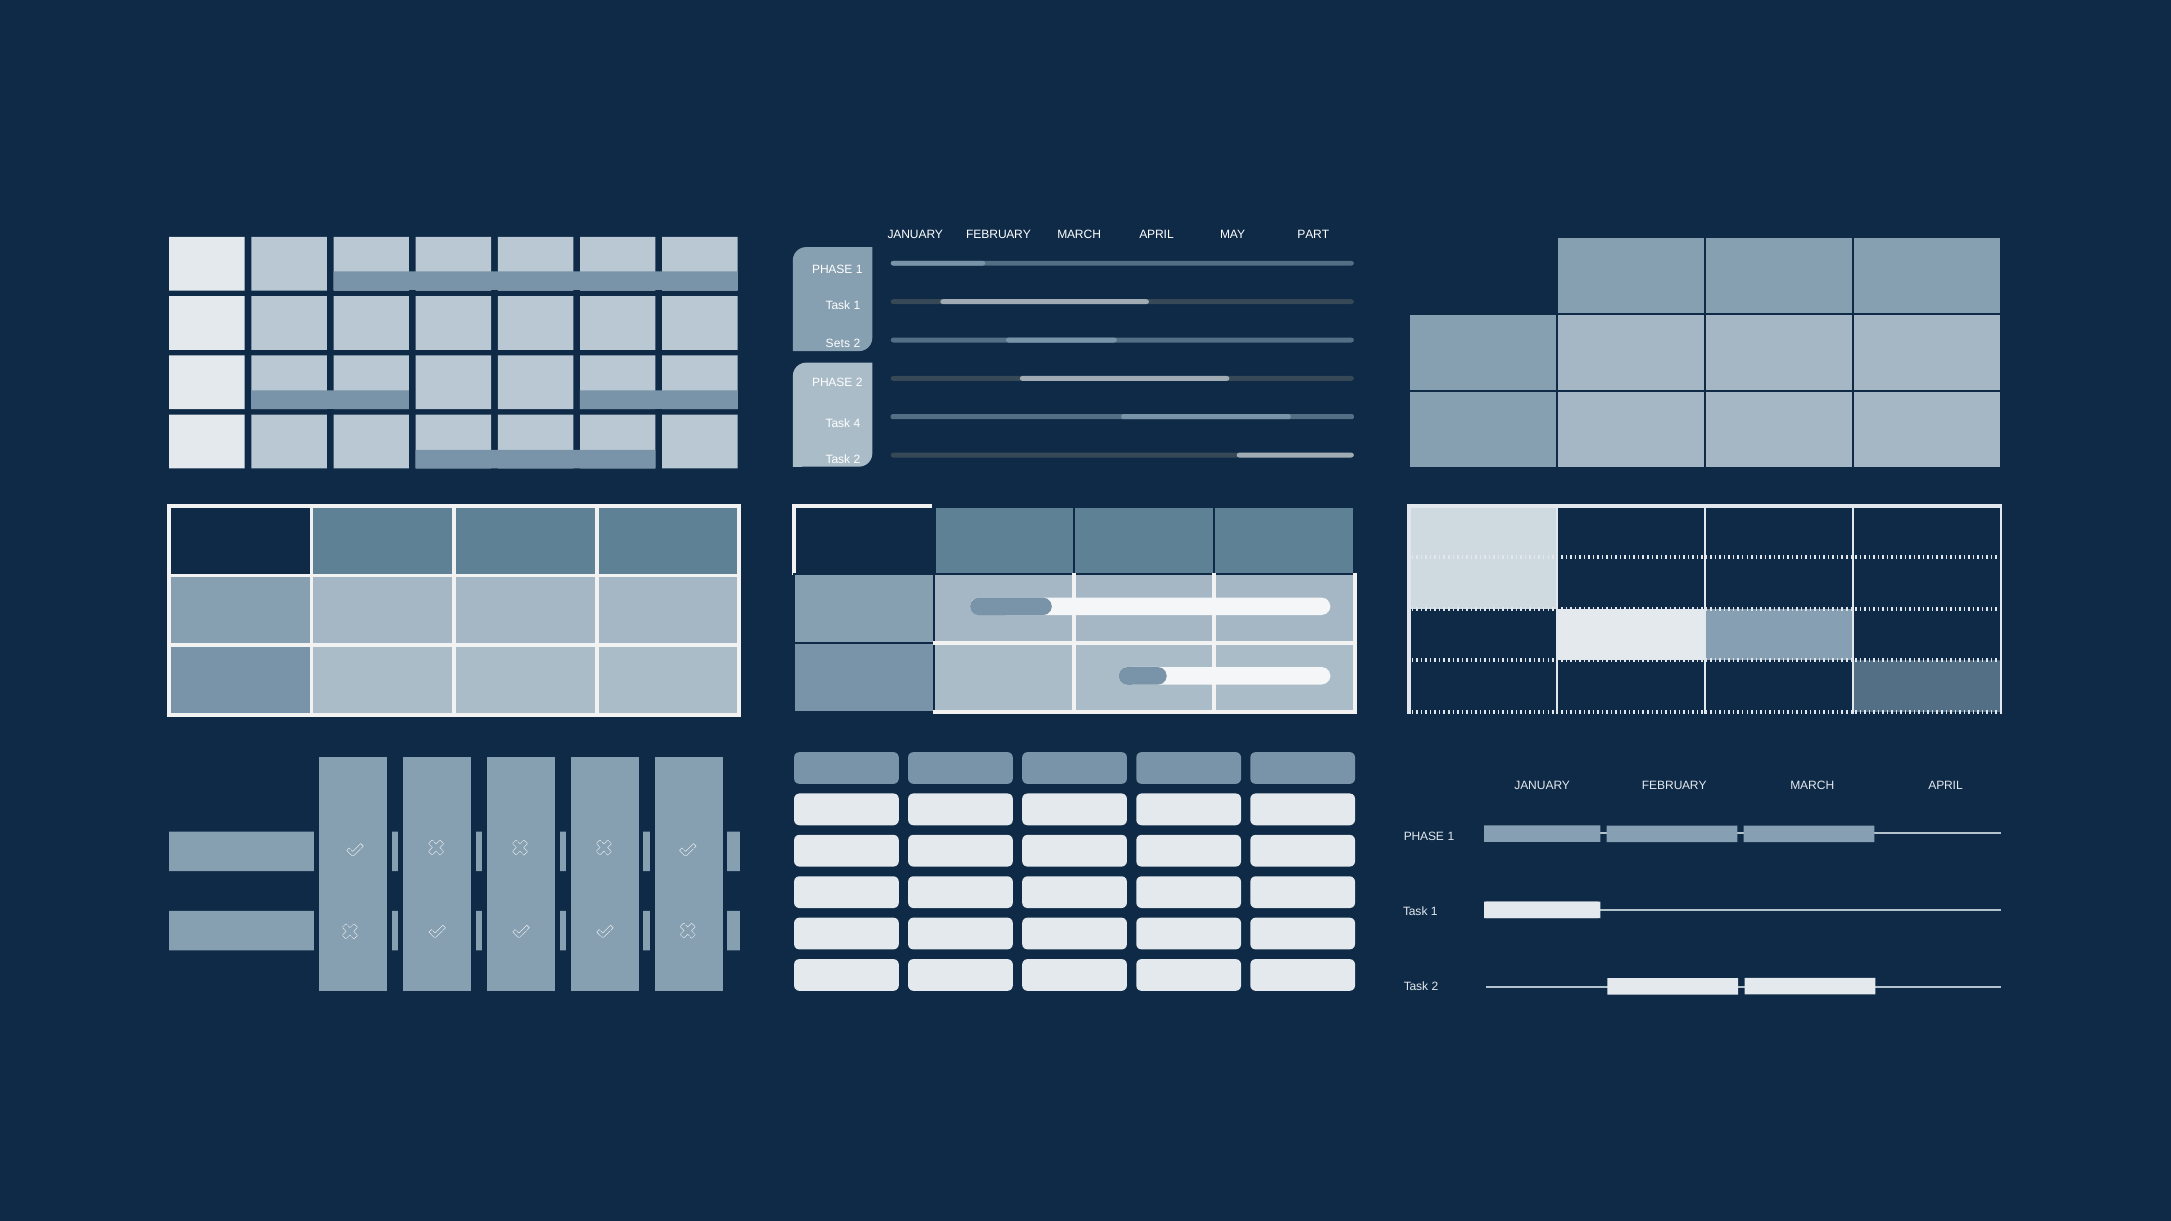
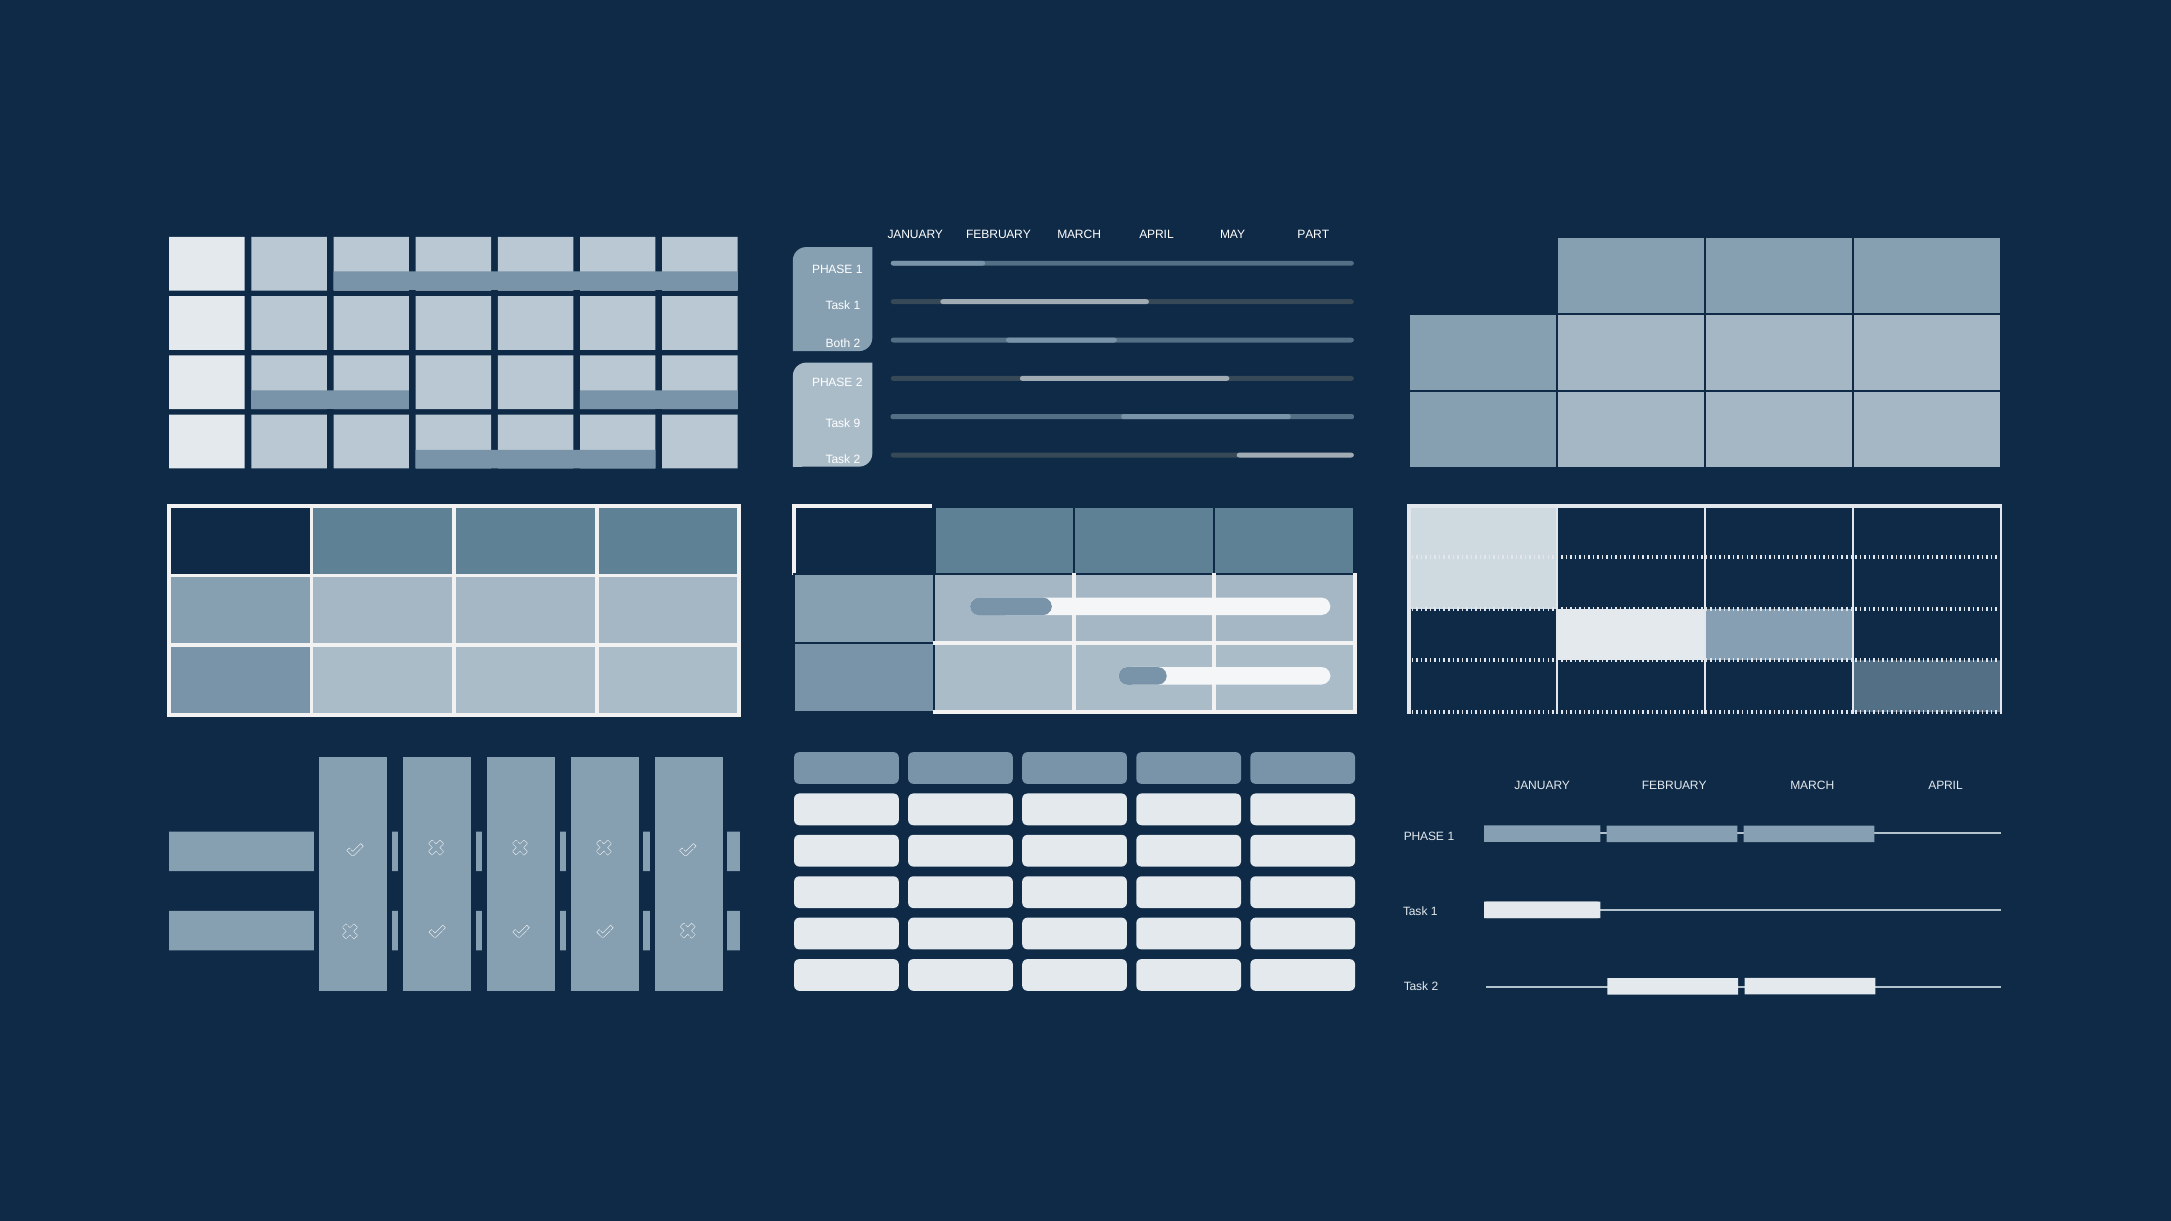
Sets: Sets -> Both (838, 344)
4: 4 -> 9 (857, 424)
